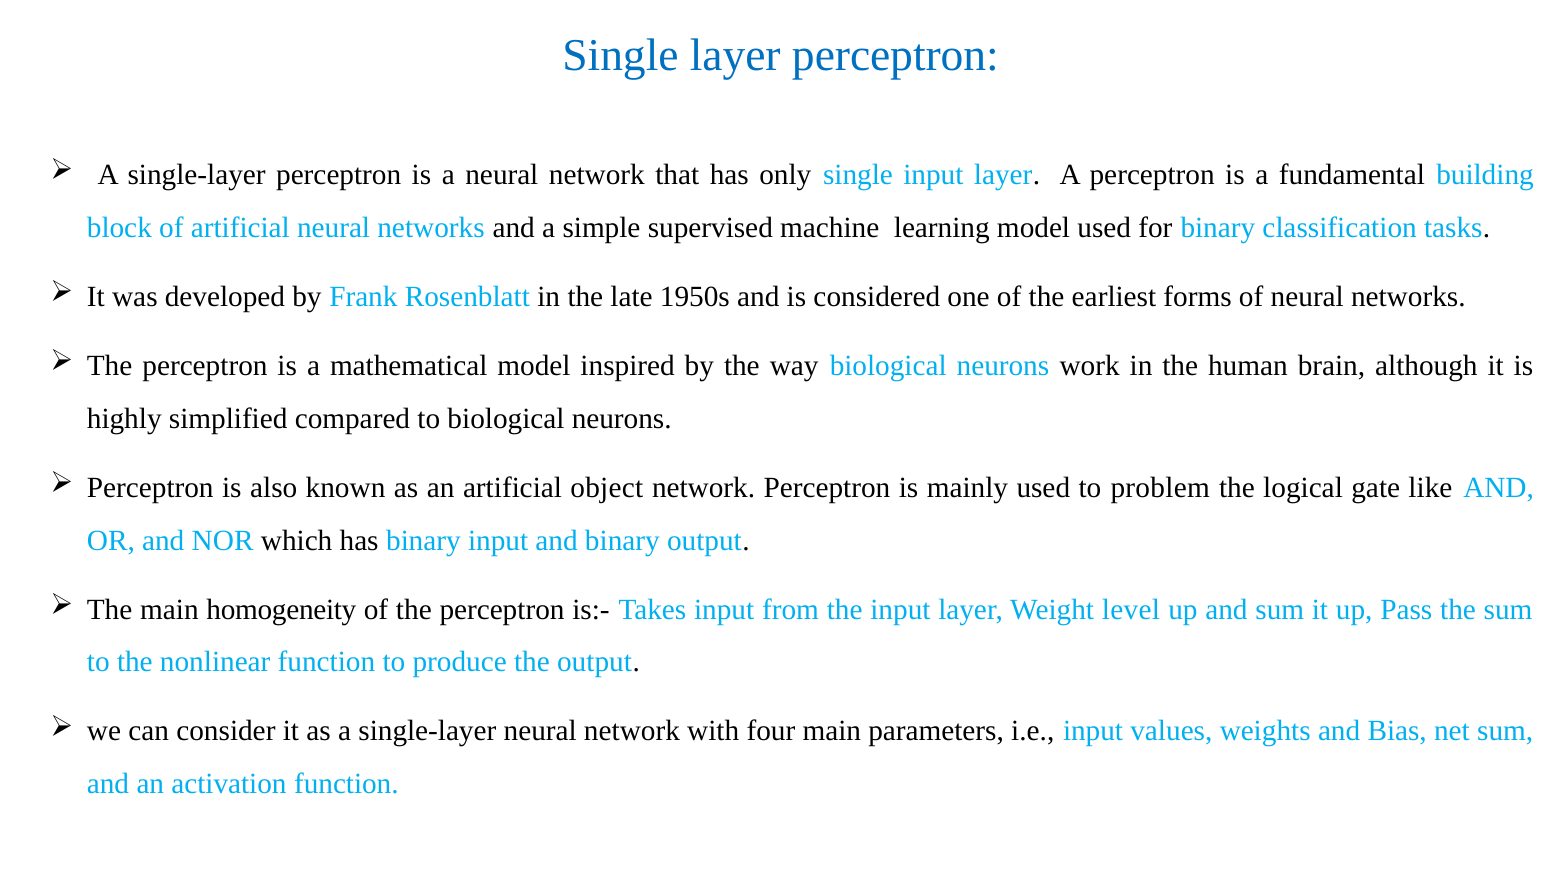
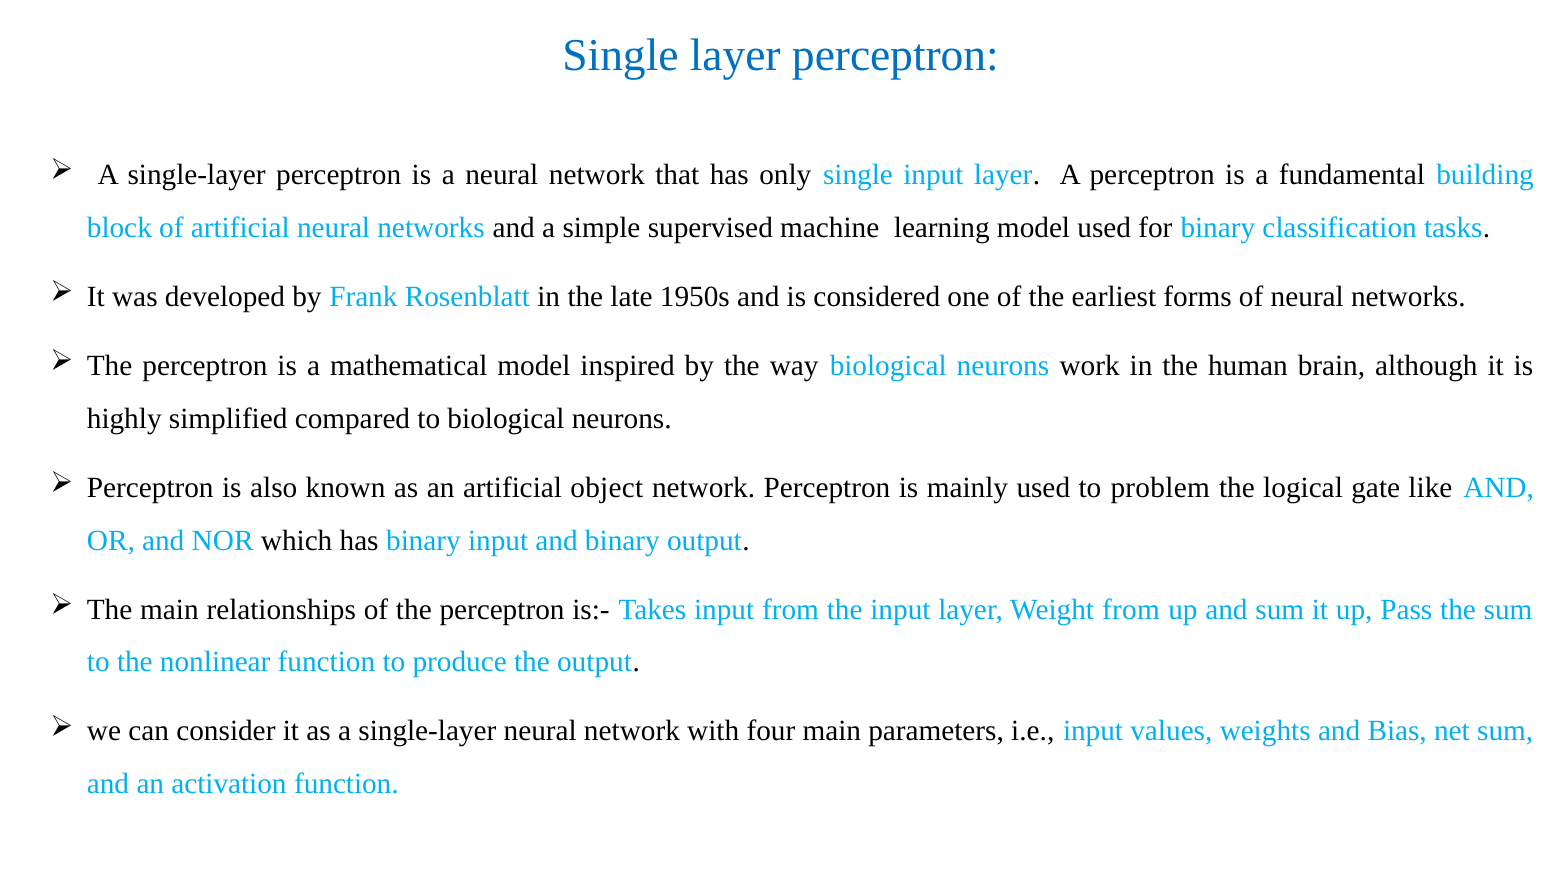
homogeneity: homogeneity -> relationships (281, 609)
Weight level: level -> from (1131, 609)
